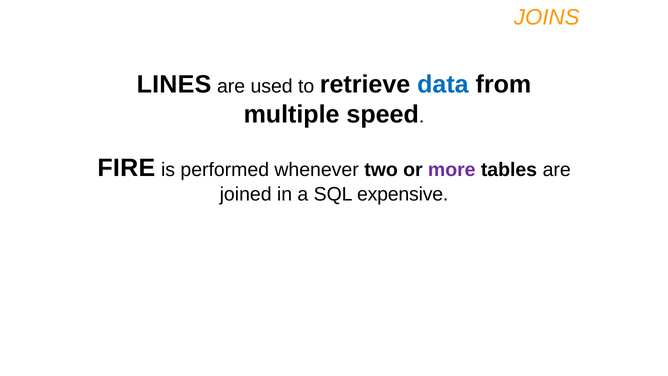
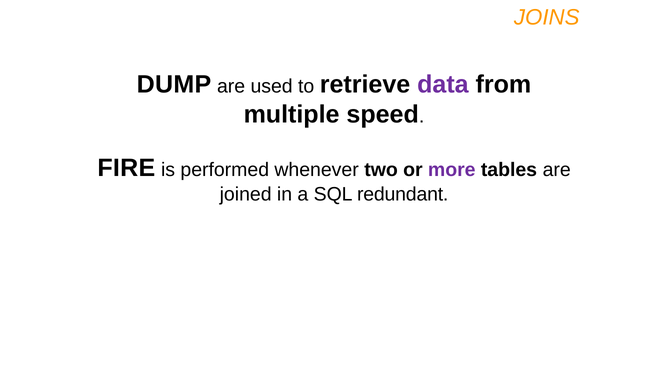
LINES: LINES -> DUMP (174, 84)
data colour: blue -> purple (443, 84)
expensive: expensive -> redundant (403, 194)
